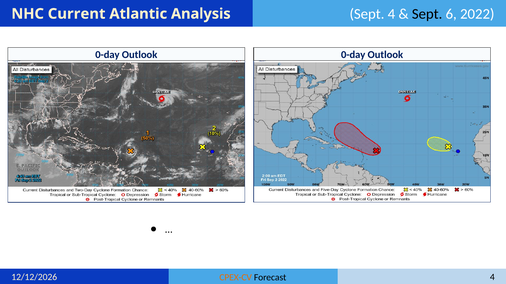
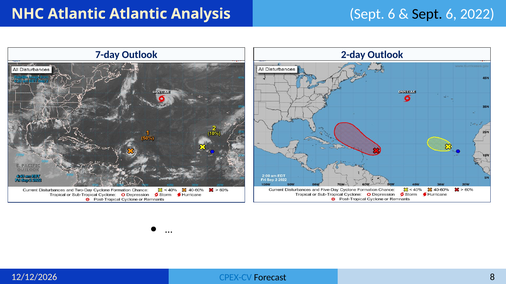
NHC Current: Current -> Atlantic (77, 14)
4: 4 -> 6 (391, 14)
0-day: 0-day -> 7-day (107, 55)
Outlook 0-day: 0-day -> 2-day (353, 55)
CPEX-CV colour: orange -> blue (236, 278)
Forecast 4: 4 -> 8 (492, 278)
